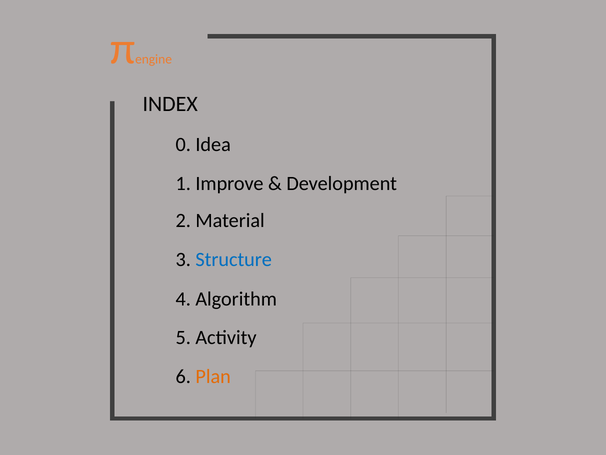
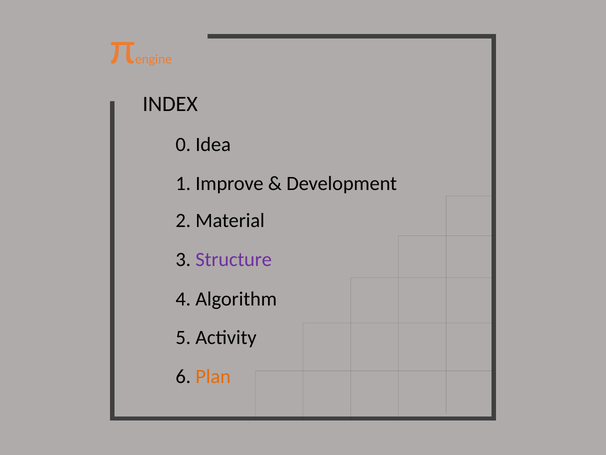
Structure colour: blue -> purple (234, 259)
